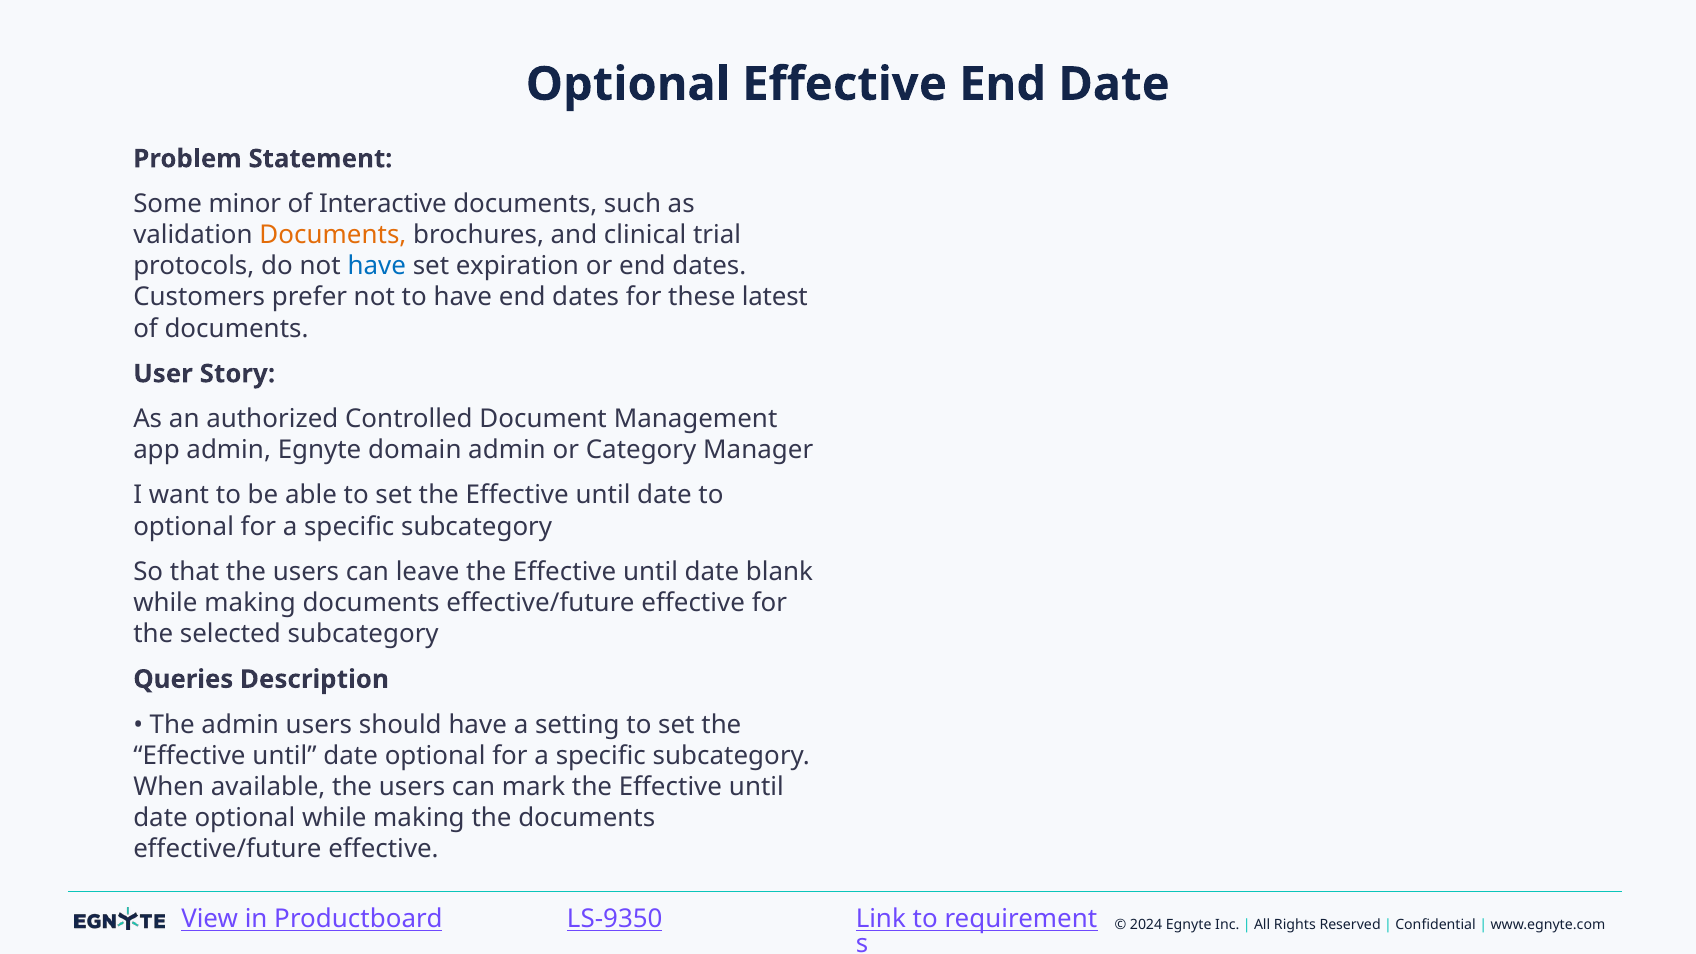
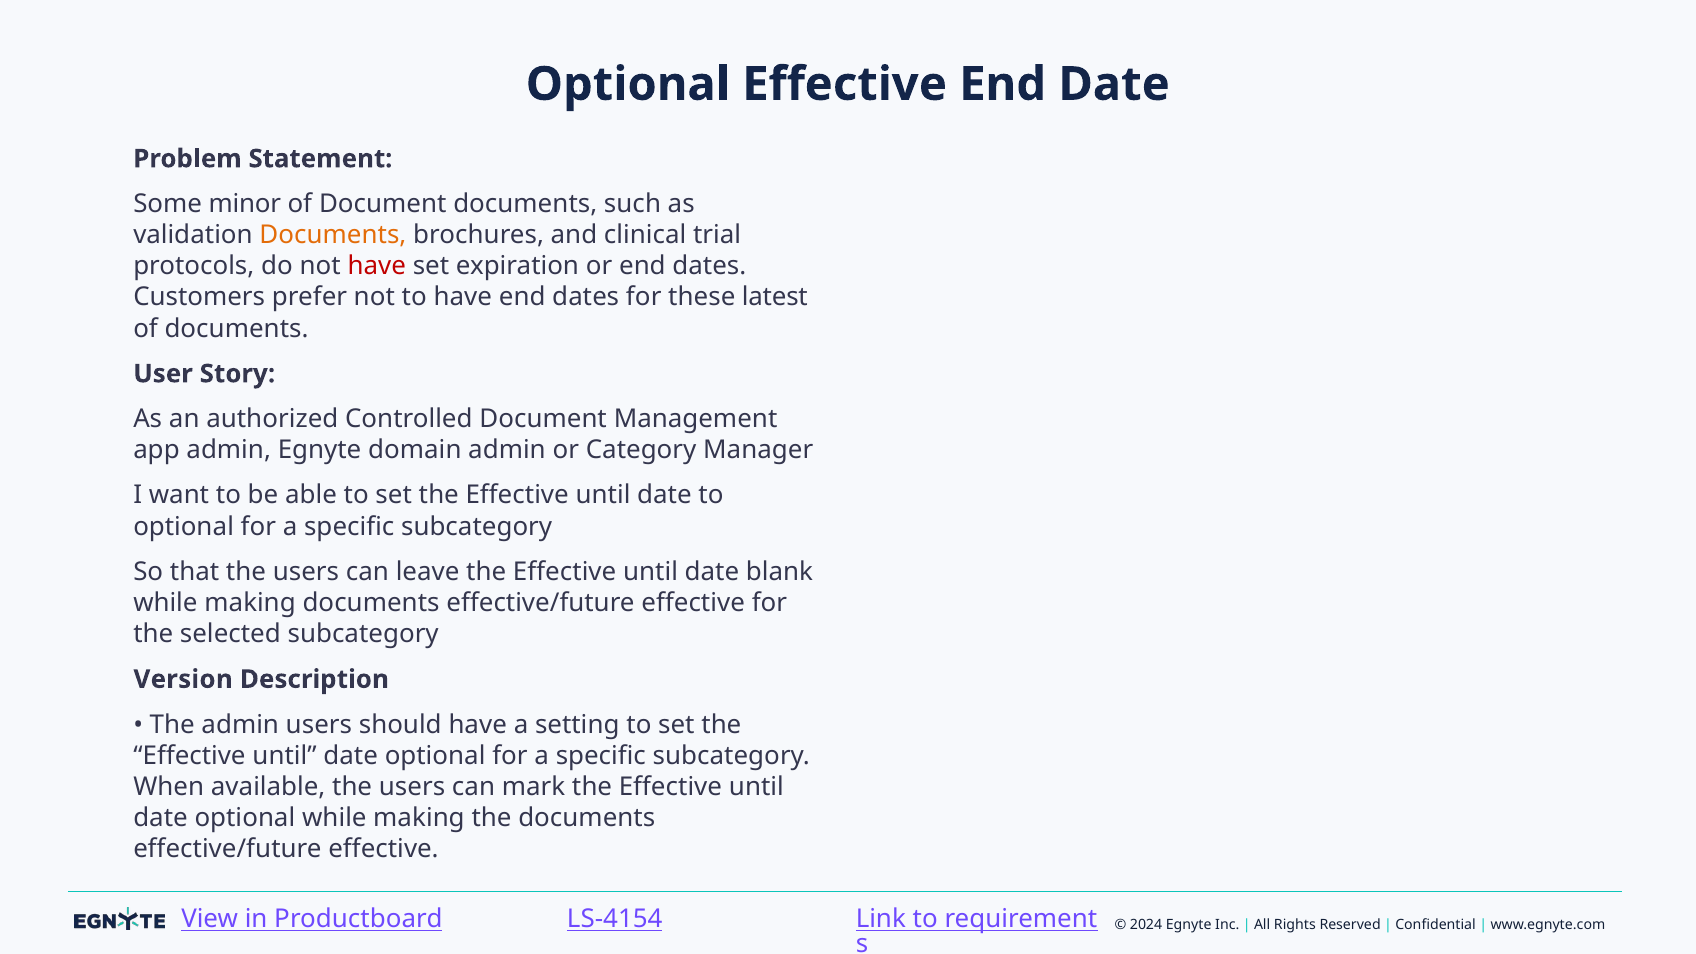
of Interactive: Interactive -> Document (383, 204)
have colour: blue -> red (377, 266)
Queries: Queries -> Version (183, 679)
LS-9350: LS-9350 -> LS-4154 (615, 919)
